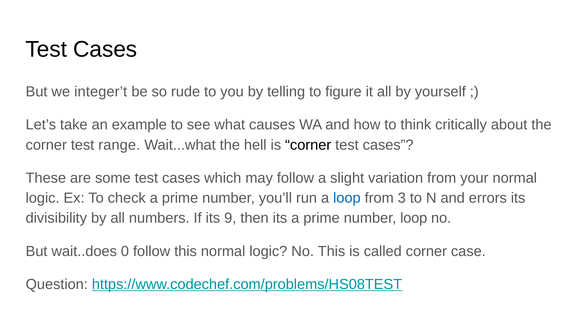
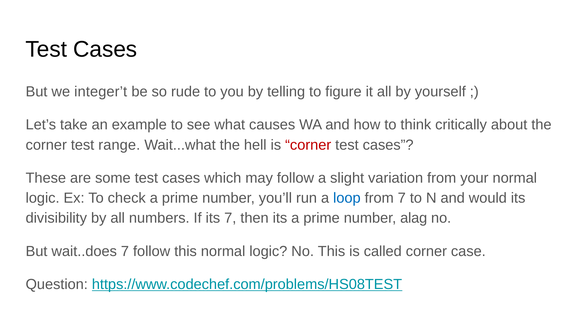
corner colour: black -> red (308, 145)
from 3: 3 -> 7 (402, 198)
errors: errors -> would (488, 198)
its 9: 9 -> 7 (230, 218)
number loop: loop -> alag (414, 218)
wait..does 0: 0 -> 7 (125, 251)
